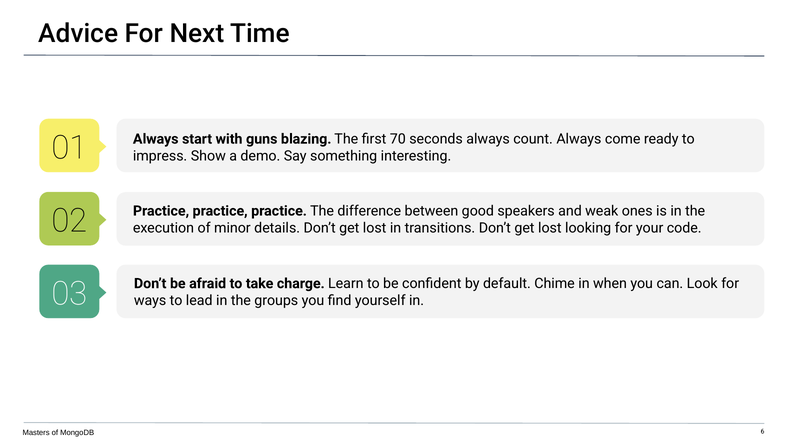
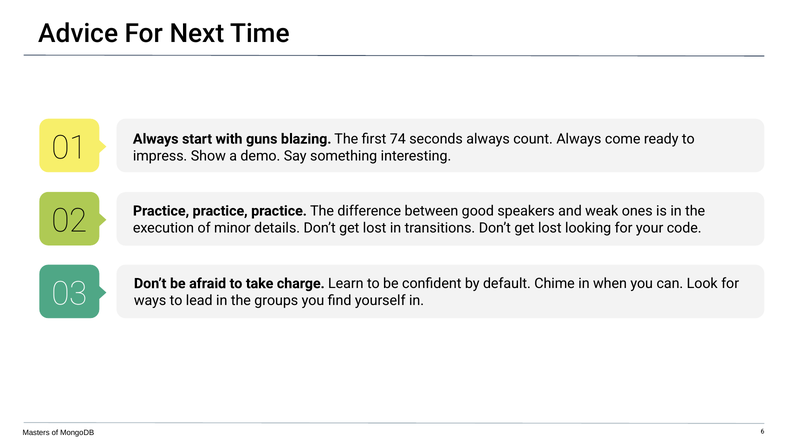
70: 70 -> 74 (398, 139)
